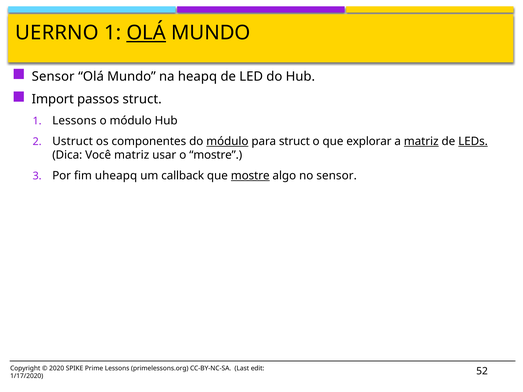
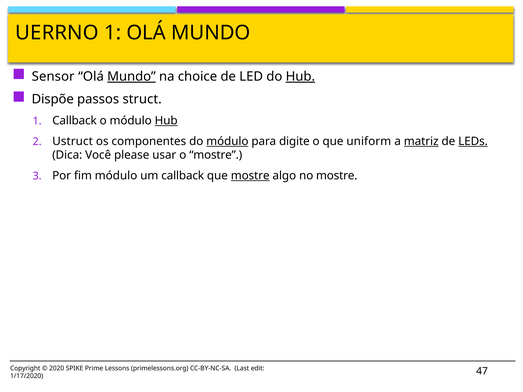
OLÁ underline: present -> none (146, 33)
Mundo underline: none -> present (131, 77)
heapq: heapq -> choice (198, 77)
Hub underline: none -> present (300, 77)
Import: Import -> Dispõe (53, 99)
1 Lessons: Lessons -> Callback (74, 121)
Hub underline: none -> present (166, 121)
para struct: struct -> digite (294, 141)
explorar: explorar -> uniform (369, 141)
Você matriz: matriz -> please (132, 155)
fim uheapq: uheapq -> módulo (116, 176)
no sensor: sensor -> mostre (337, 176)
52: 52 -> 47 (482, 371)
